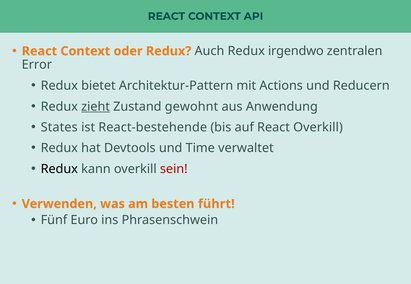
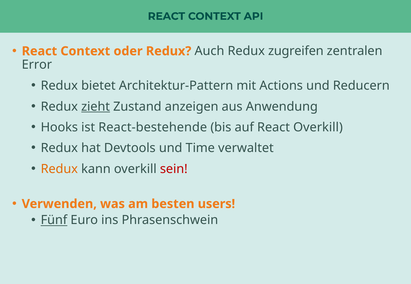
irgendwo: irgendwo -> zugreifen (296, 51)
gewohnt: gewohnt -> anzeigen (192, 107)
States: States -> Hooks (59, 128)
Redux colour: black -> orange (59, 169)
führt: führt -> users (216, 204)
Fünf underline: none -> present (54, 221)
